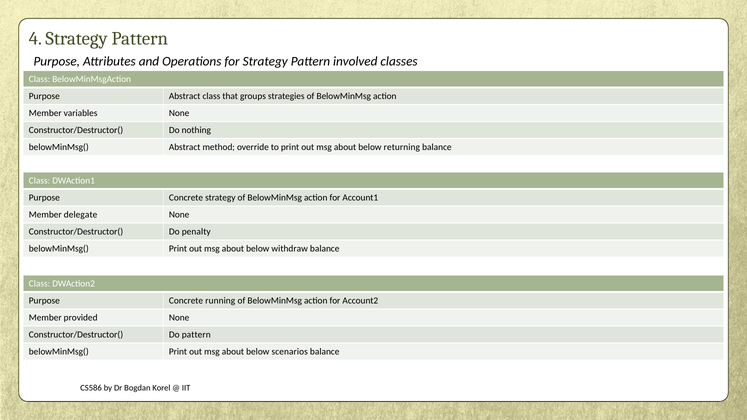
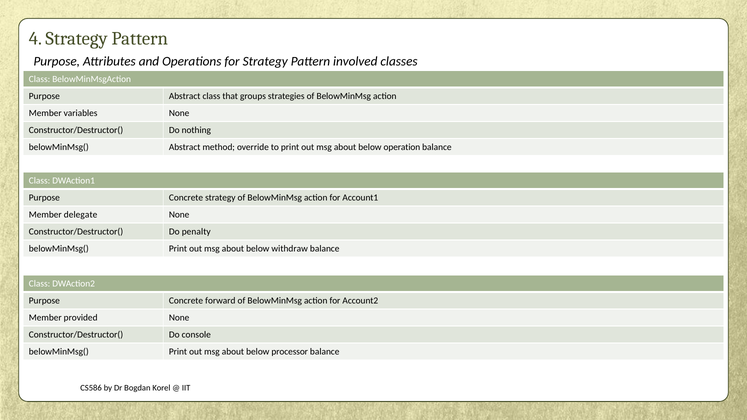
returning: returning -> operation (402, 147)
running: running -> forward (220, 301)
Do pattern: pattern -> console (196, 335)
scenarios: scenarios -> processor (290, 352)
